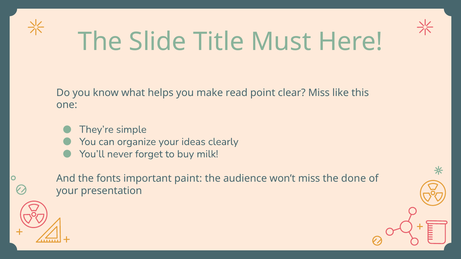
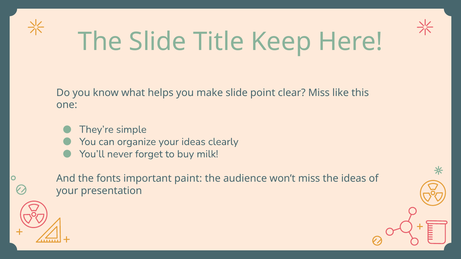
Must: Must -> Keep (281, 42)
make read: read -> slide (237, 93)
the done: done -> ideas (354, 179)
